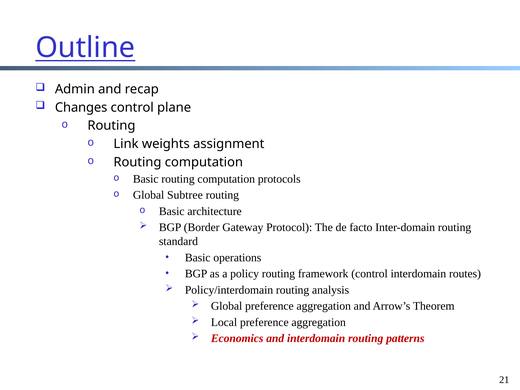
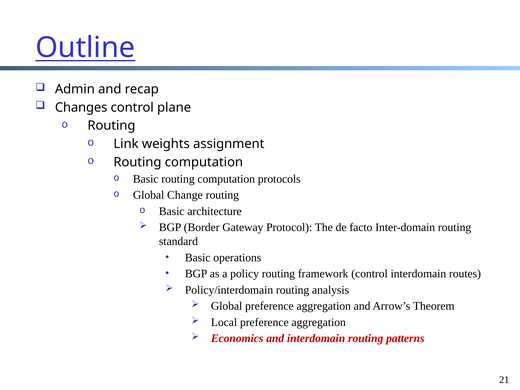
Subtree: Subtree -> Change (185, 195)
